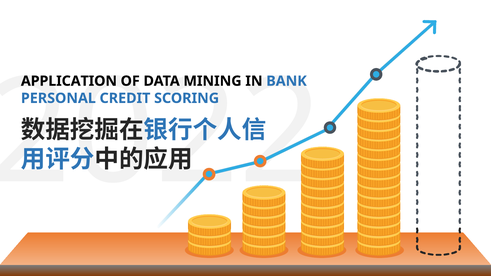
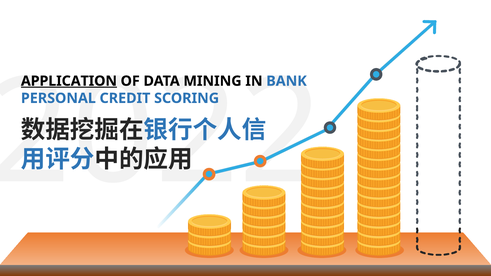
APPLICATION underline: none -> present (69, 81)
